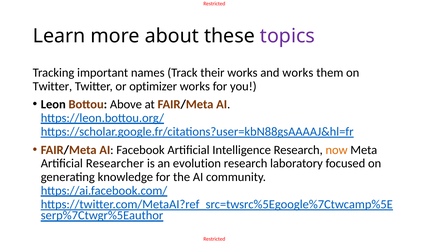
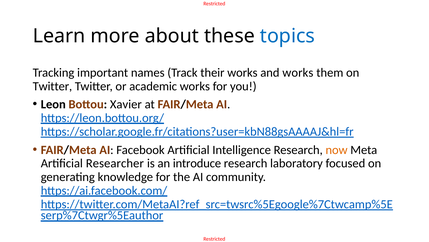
topics colour: purple -> blue (287, 36)
optimizer: optimizer -> academic (153, 86)
Above: Above -> Xavier (126, 104)
evolution: evolution -> introduce (197, 163)
